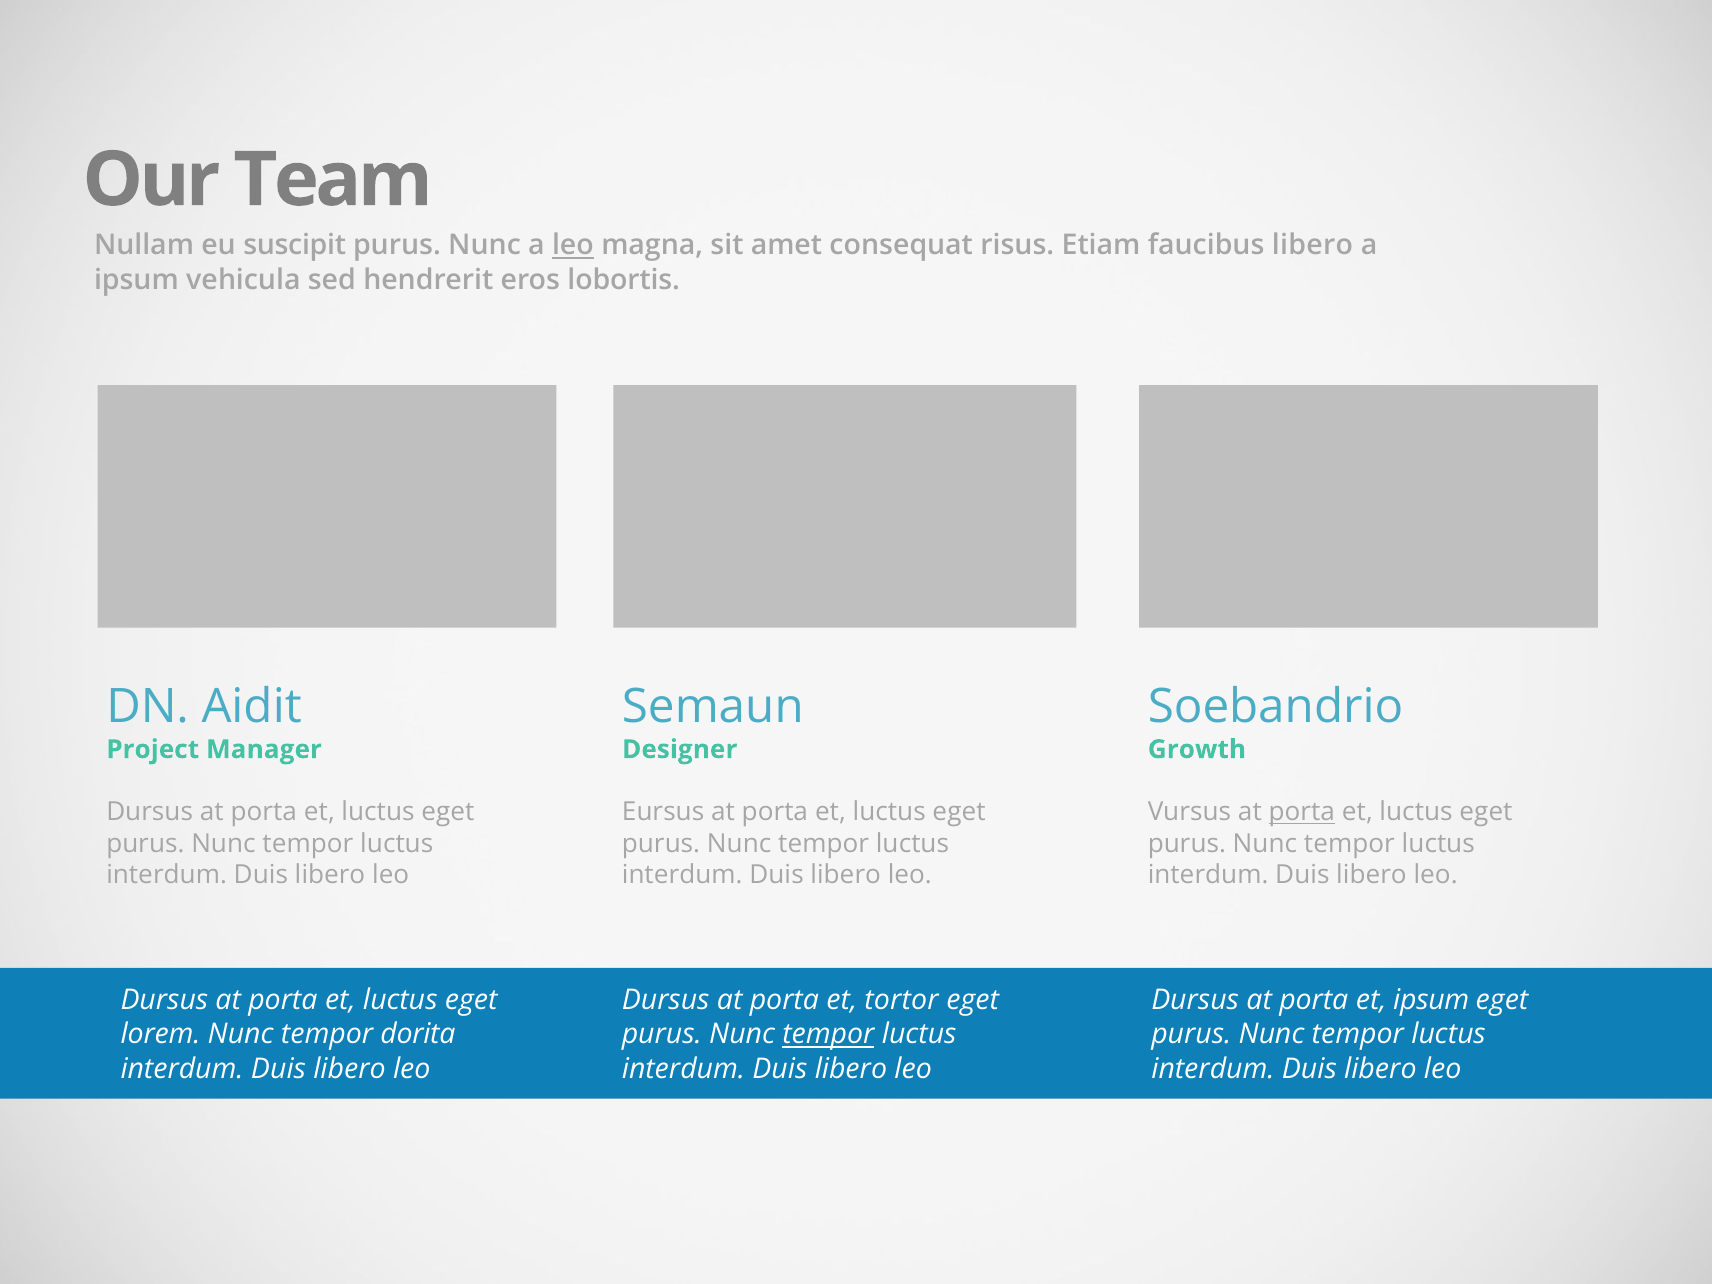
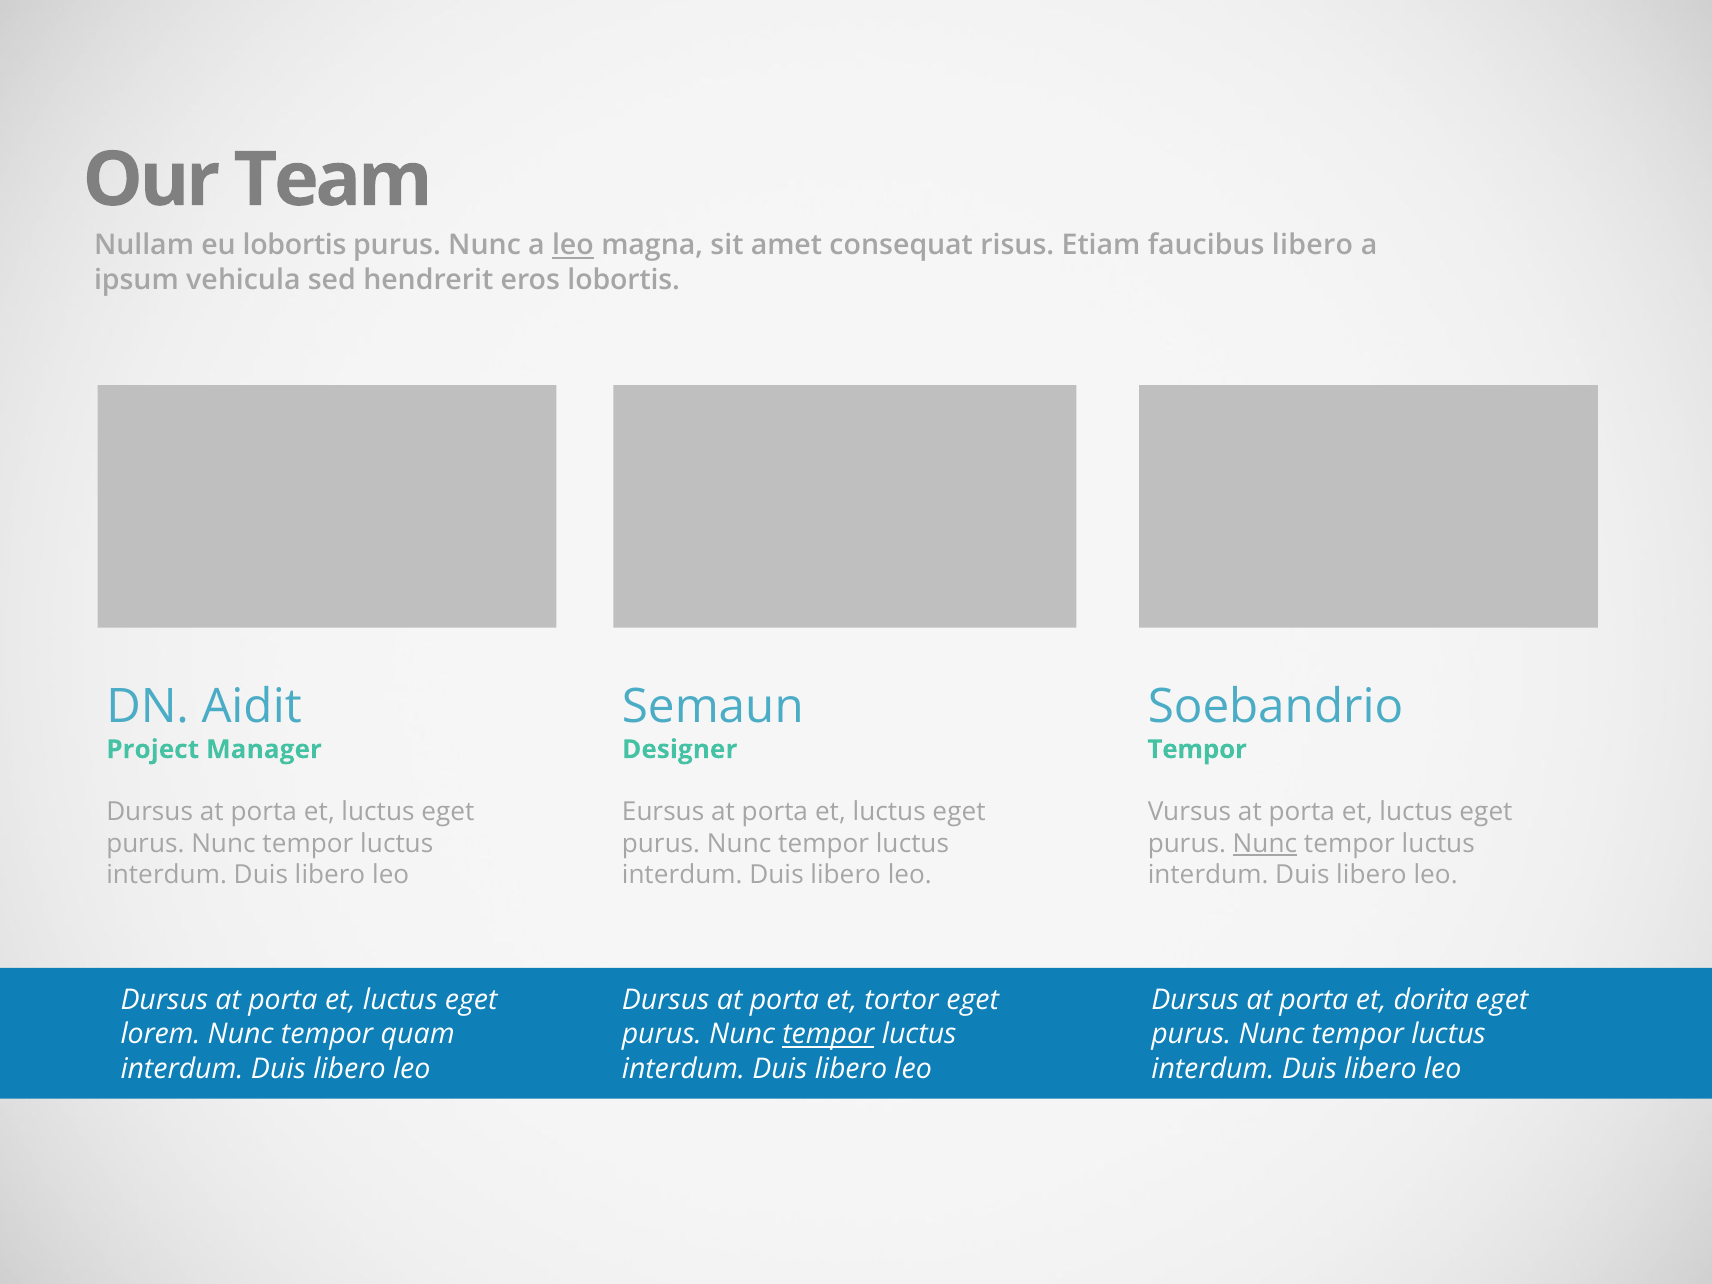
eu suscipit: suscipit -> lobortis (295, 246)
Growth: Growth -> Tempor (1197, 749)
porta underline: present -> none (1302, 812)
Nunc underline: none -> present (1265, 844)
et ipsum: ipsum -> dorita (1431, 1000)
dorita: dorita -> quam (418, 1035)
